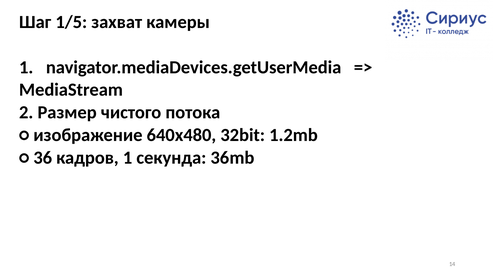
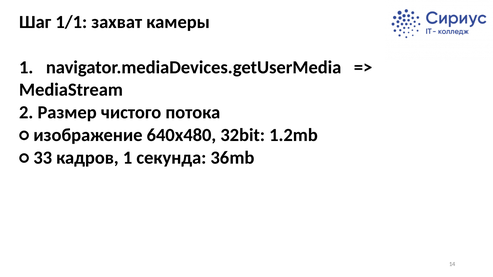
1/5: 1/5 -> 1/1 (71, 22)
36: 36 -> 33 (43, 158)
